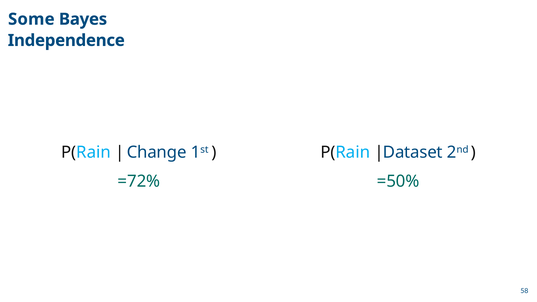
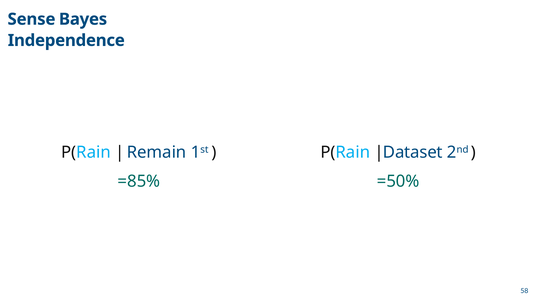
Some: Some -> Sense (31, 19)
Change: Change -> Remain (157, 152)
=72%: =72% -> =85% (139, 181)
